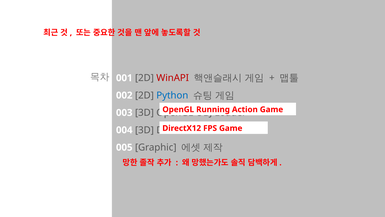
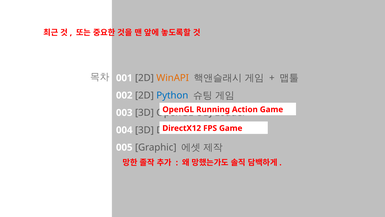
WinAPI colour: red -> orange (173, 78)
